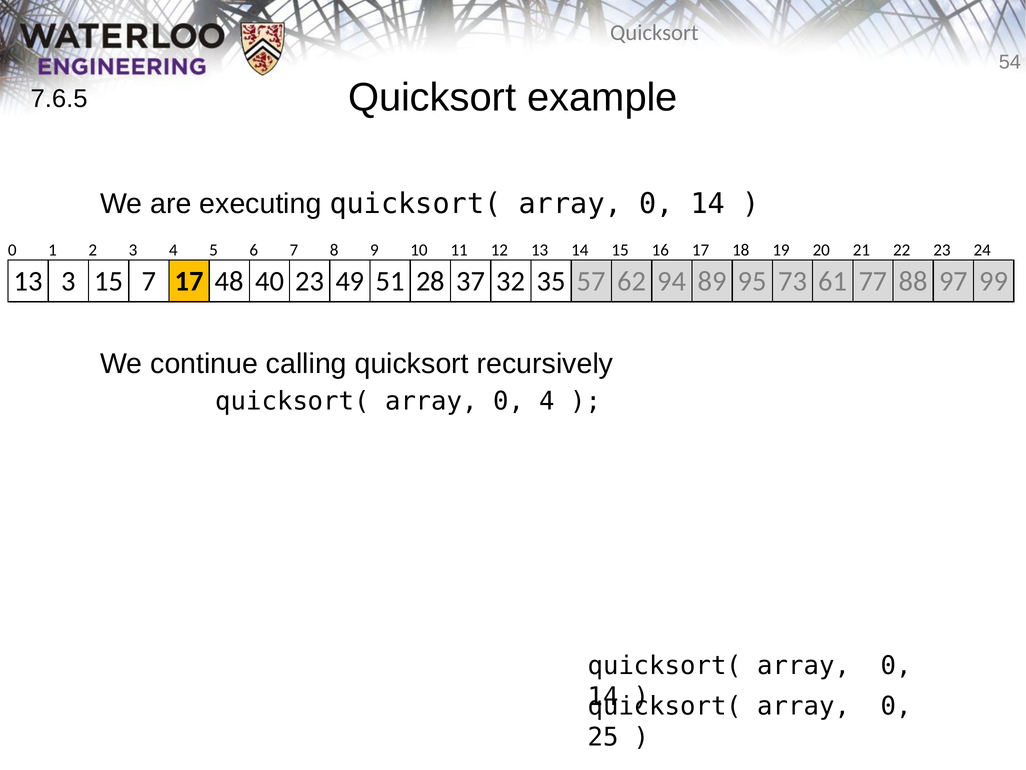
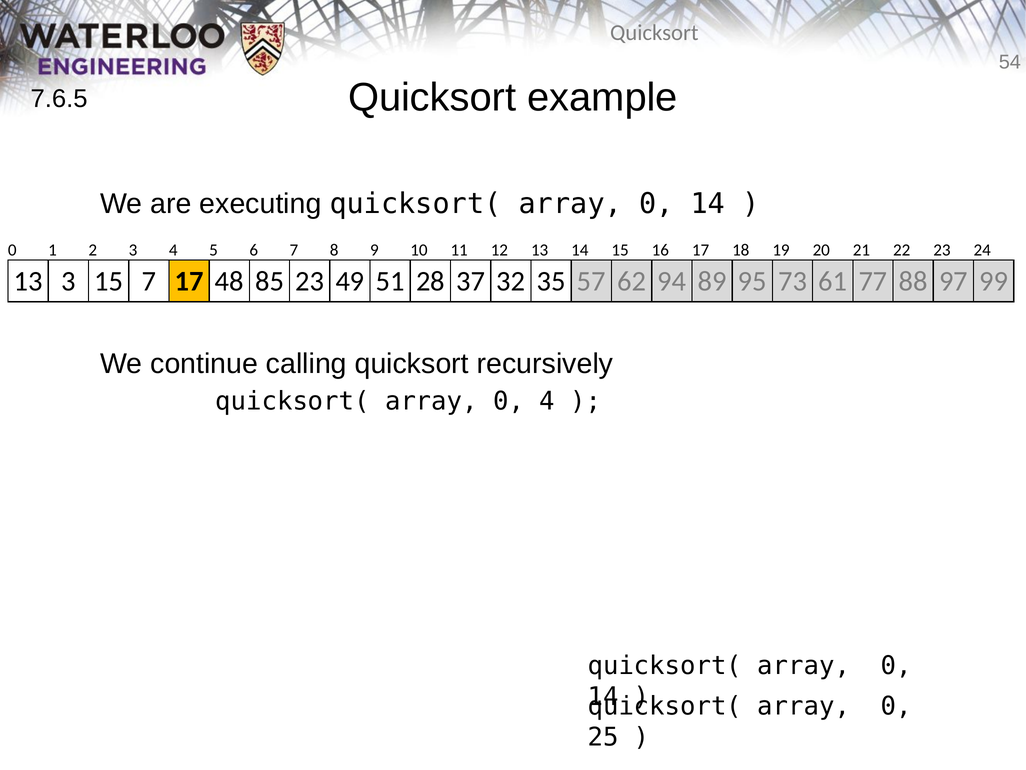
40: 40 -> 85 (270, 281)
